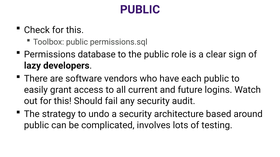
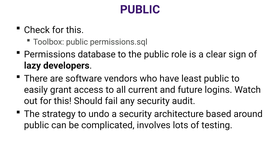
each: each -> least (191, 79)
